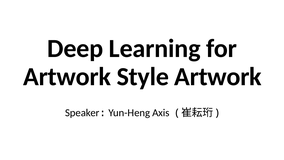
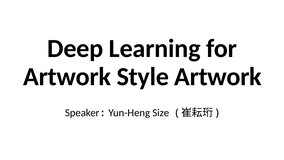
Axis: Axis -> Size (161, 113)
